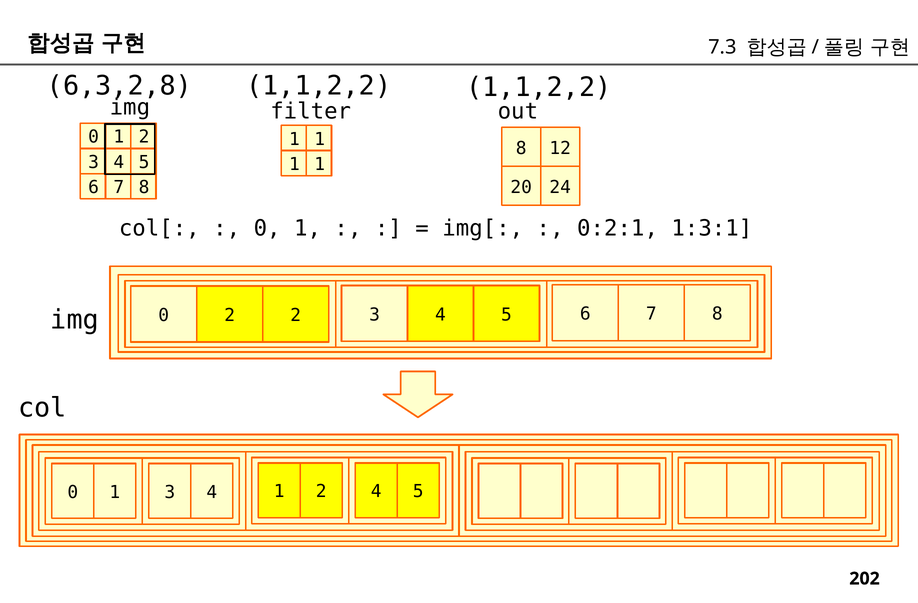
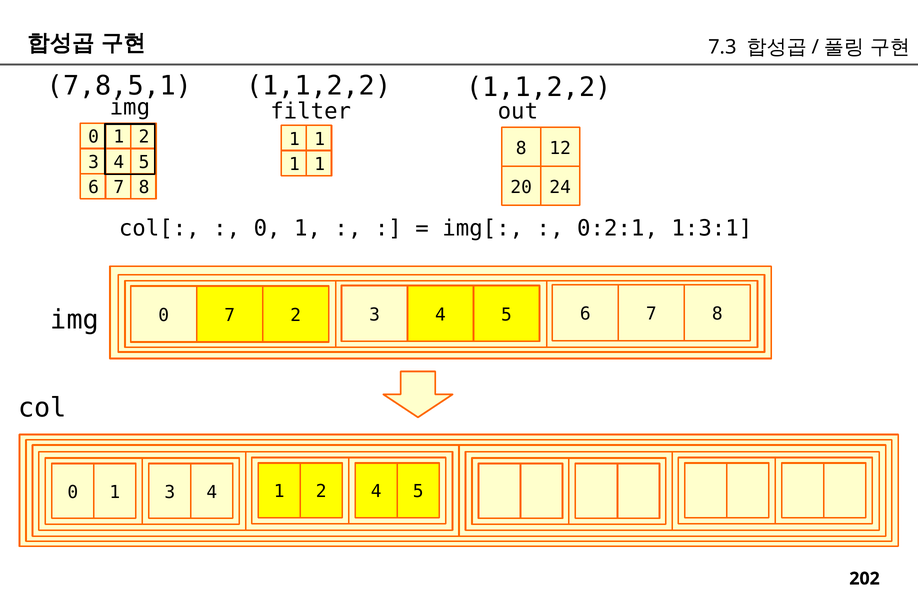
6,3,2,8: 6,3,2,8 -> 7,8,5,1 (119, 86)
0 2: 2 -> 7 (230, 315)
